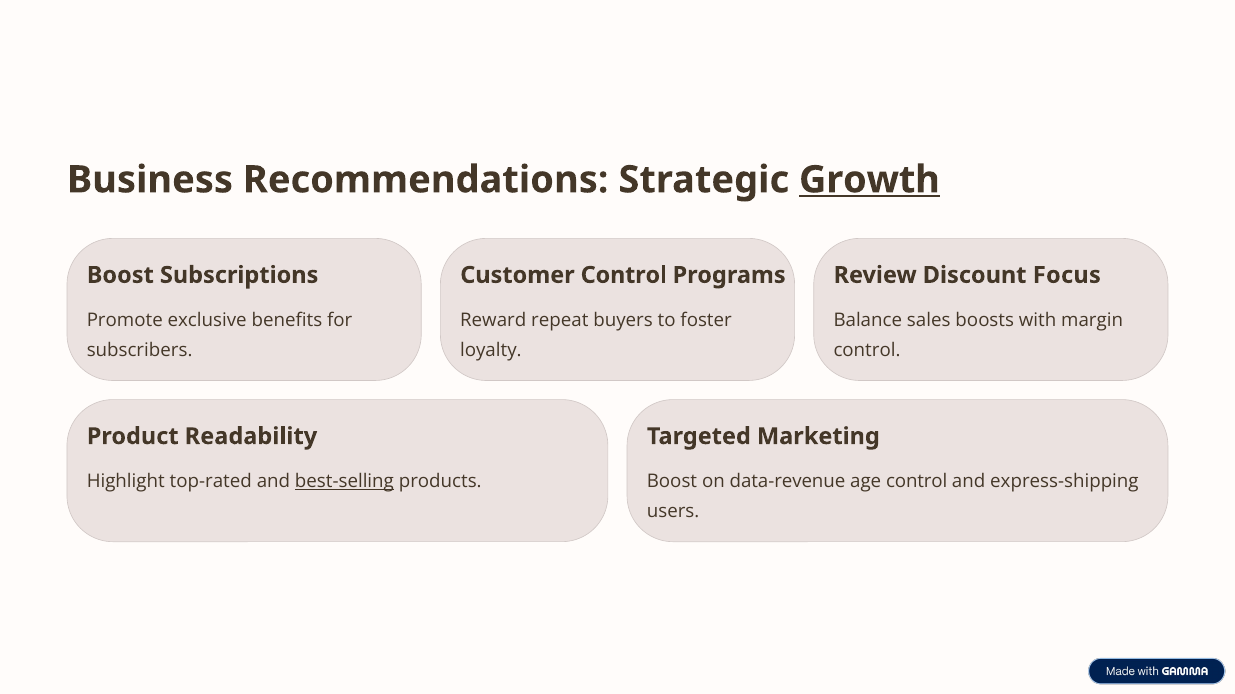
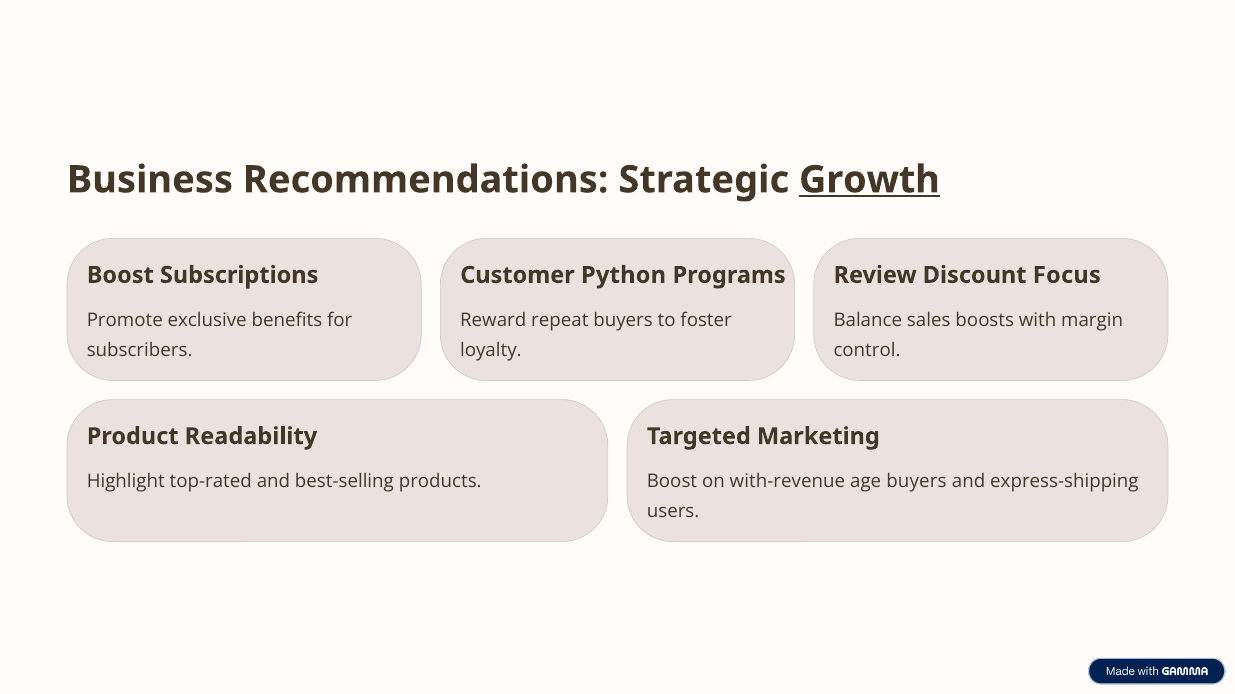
Customer Control: Control -> Python (624, 275)
best-selling underline: present -> none (344, 482)
data-revenue: data-revenue -> with-revenue (787, 482)
age control: control -> buyers (916, 482)
